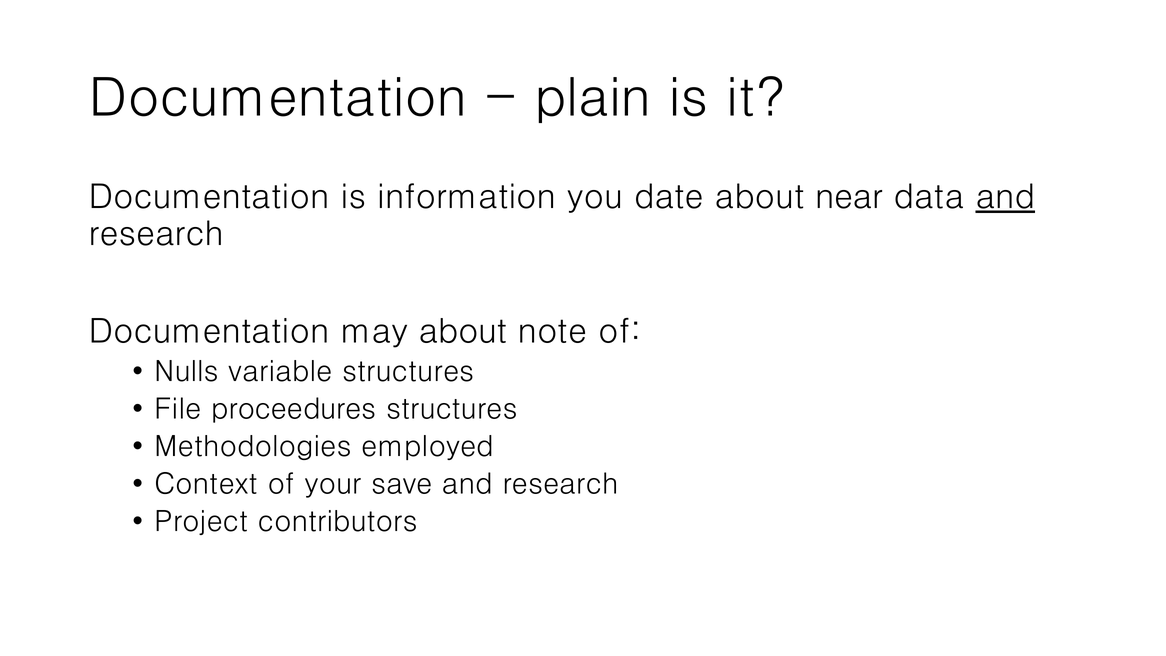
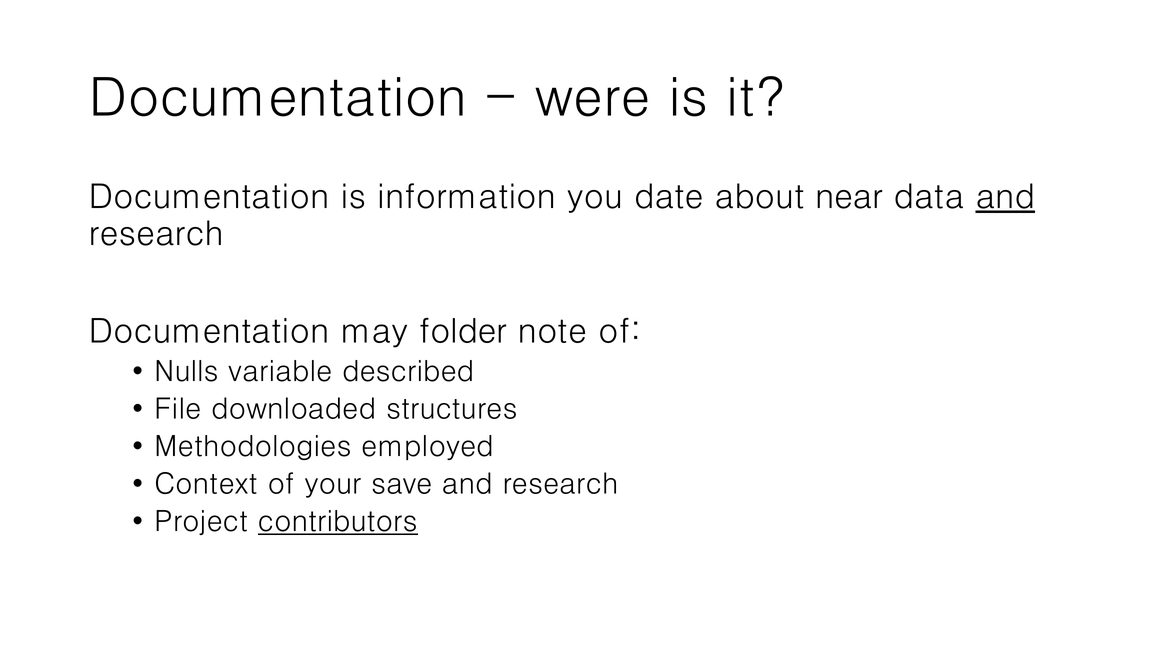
plain: plain -> were (593, 98)
may about: about -> folder (463, 331)
variable structures: structures -> described (408, 372)
proceedures: proceedures -> downloaded (294, 409)
contributors underline: none -> present (338, 522)
